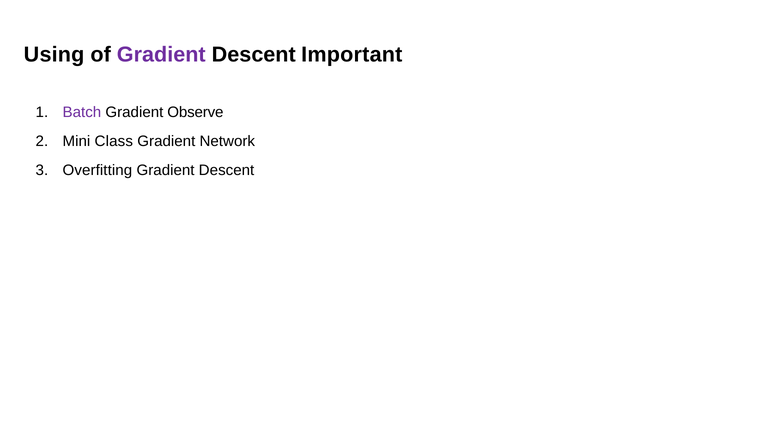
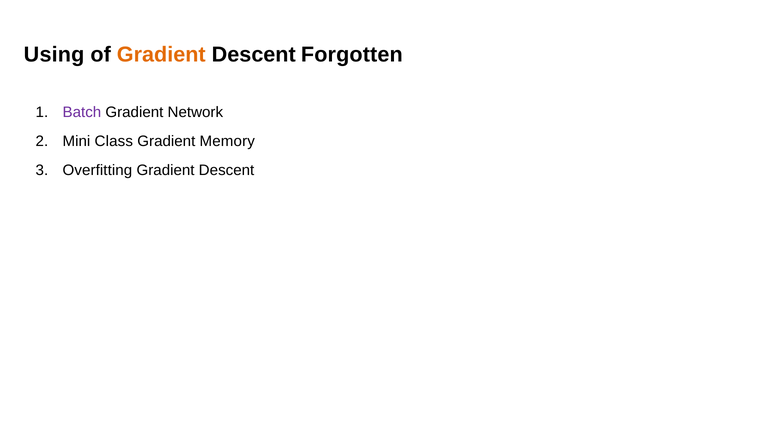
Gradient colour: purple -> orange (161, 55)
Important: Important -> Forgotten (352, 55)
Observe: Observe -> Network (195, 112)
Network: Network -> Memory (227, 141)
